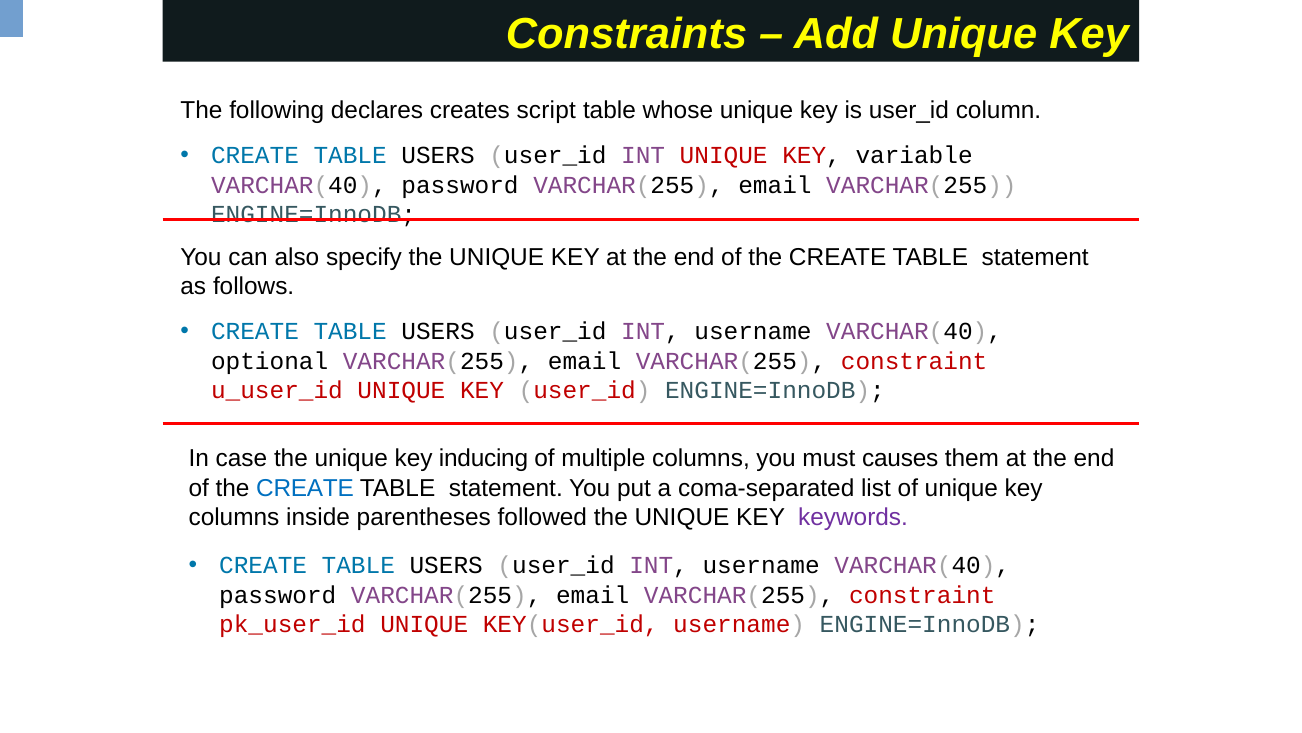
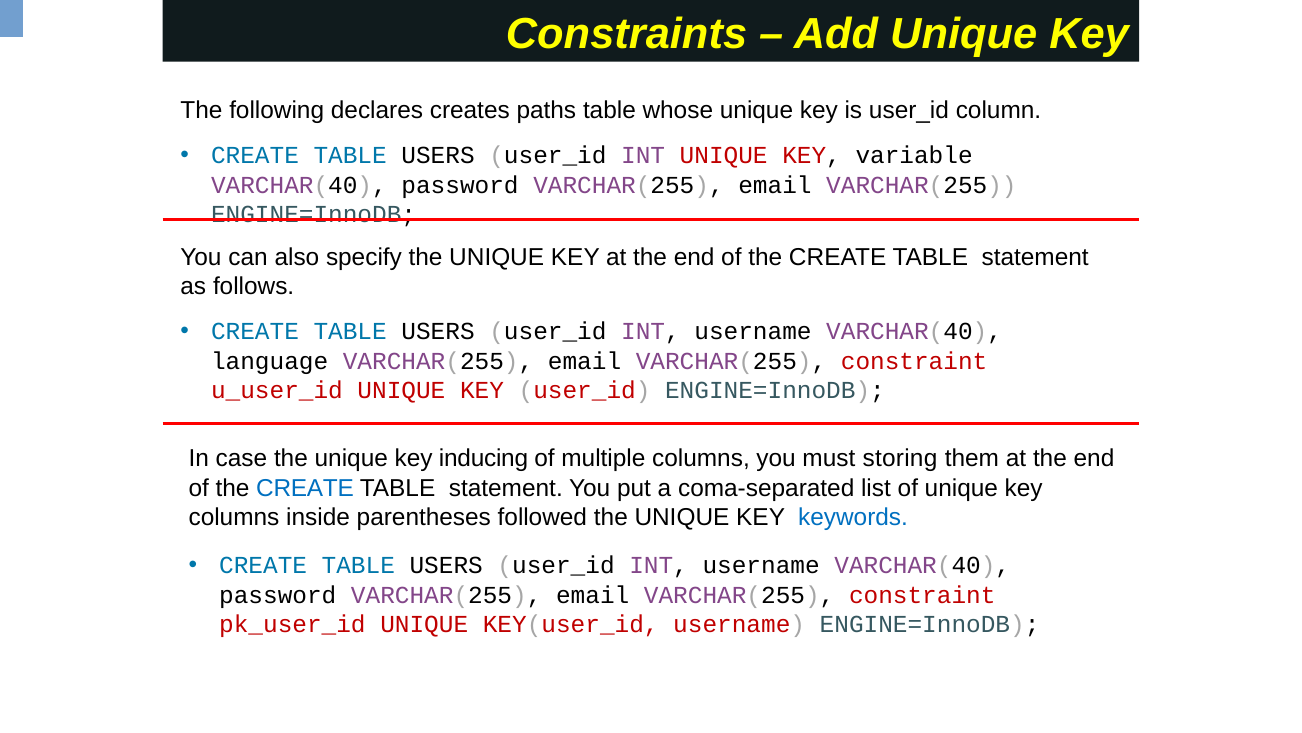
script: script -> paths (546, 111)
optional: optional -> language (270, 361)
causes: causes -> storing (900, 459)
keywords colour: purple -> blue (853, 517)
